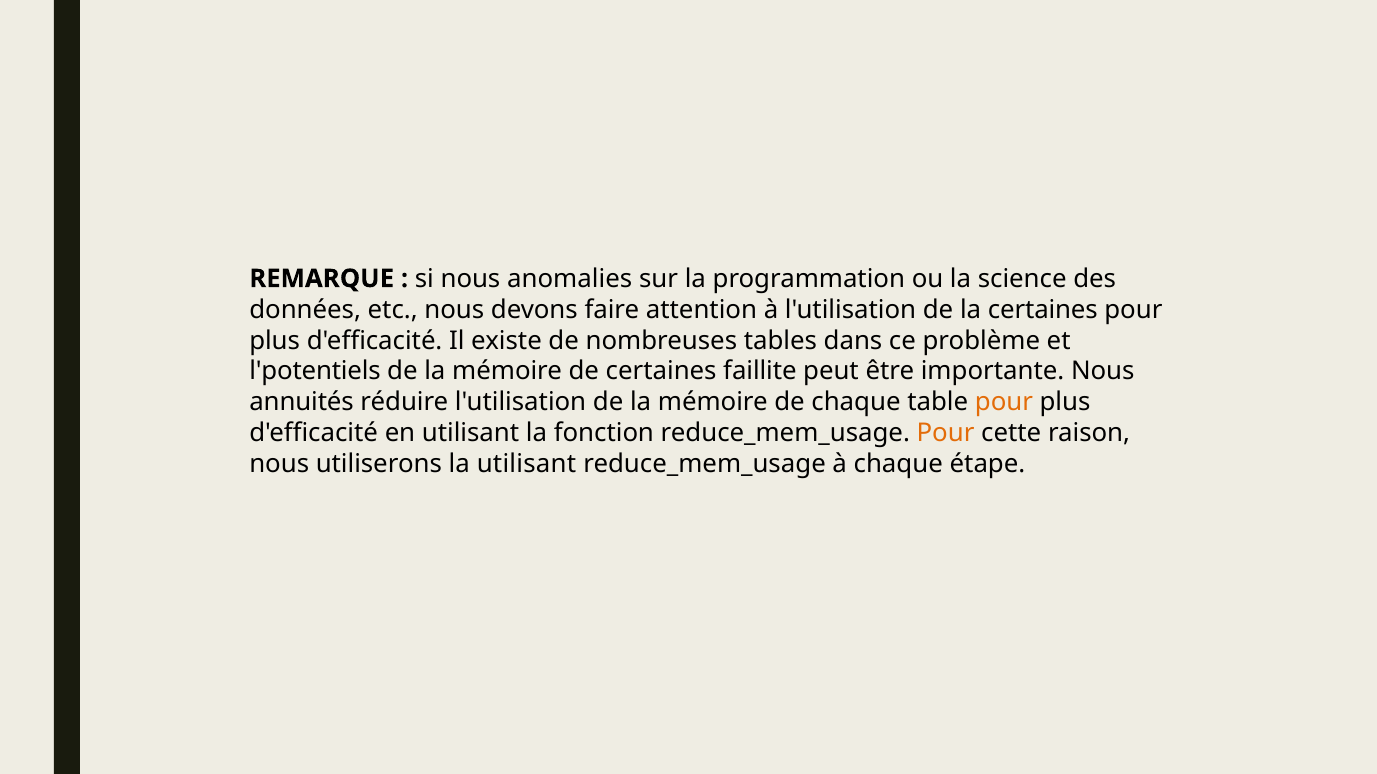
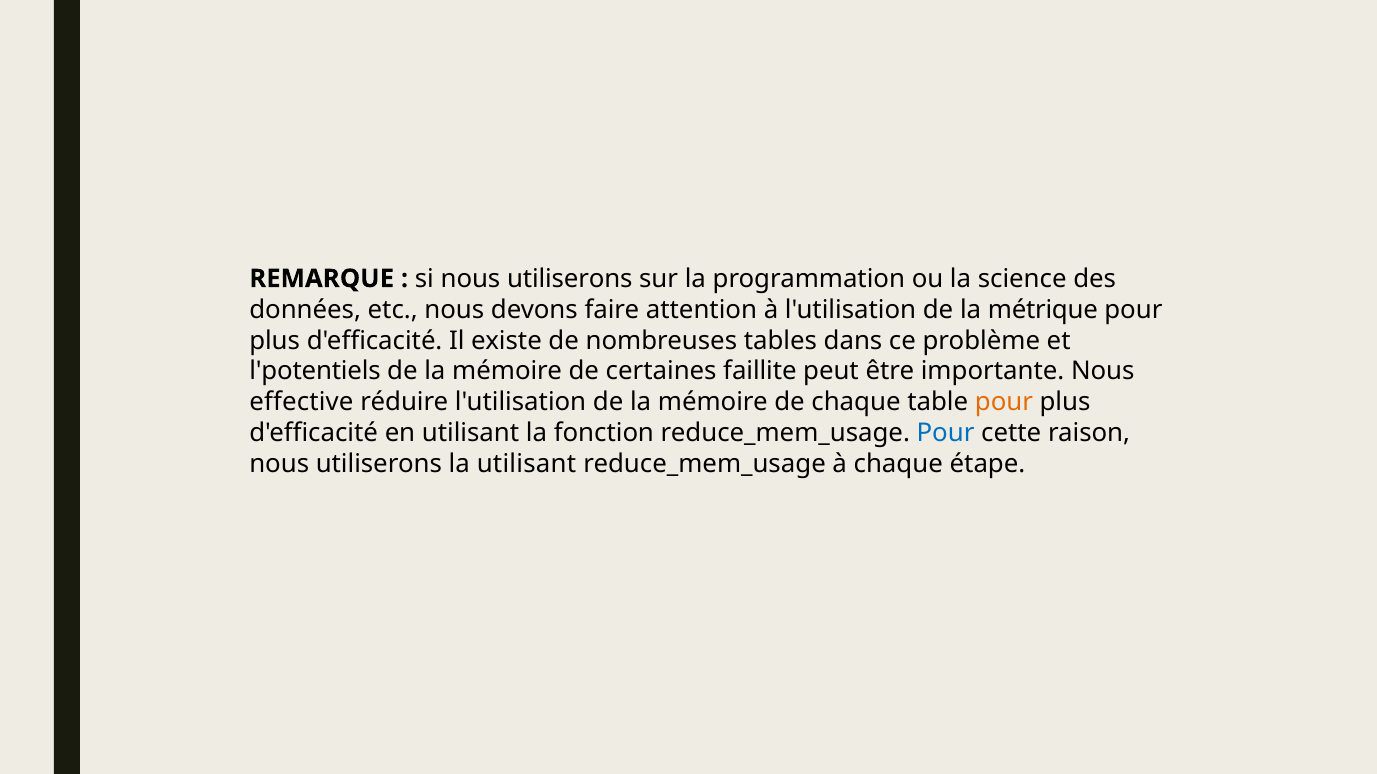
si nous anomalies: anomalies -> utiliserons (570, 279)
la certaines: certaines -> métrique (1043, 310)
annuités: annuités -> effective (301, 403)
Pour colour: orange -> blue (946, 434)
